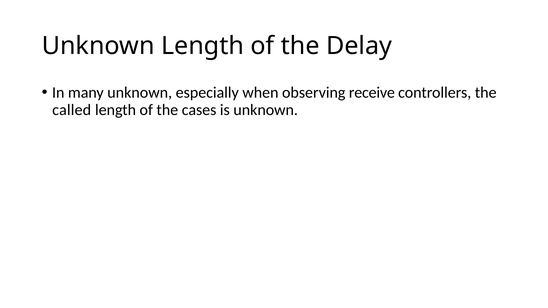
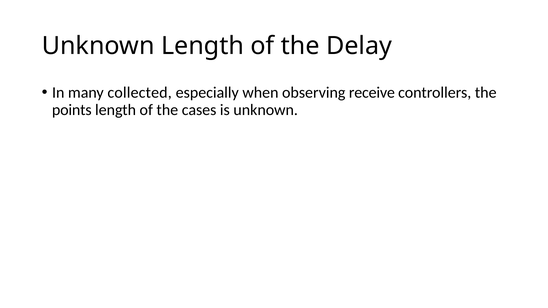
many unknown: unknown -> collected (140, 93)
called: called -> points (72, 110)
